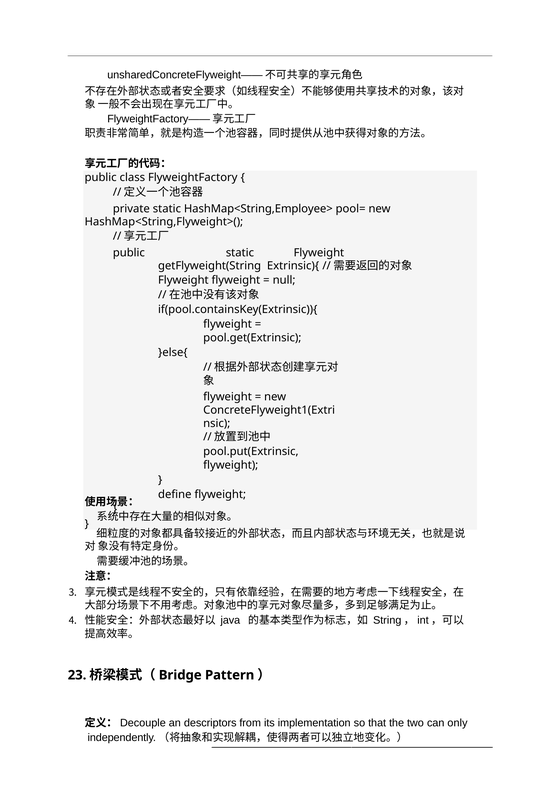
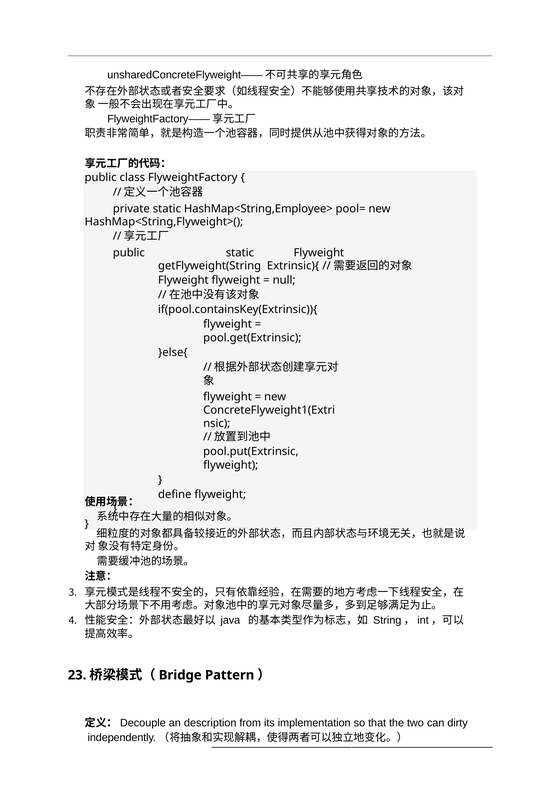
descriptors: descriptors -> description (210, 723)
only: only -> dirty (458, 723)
